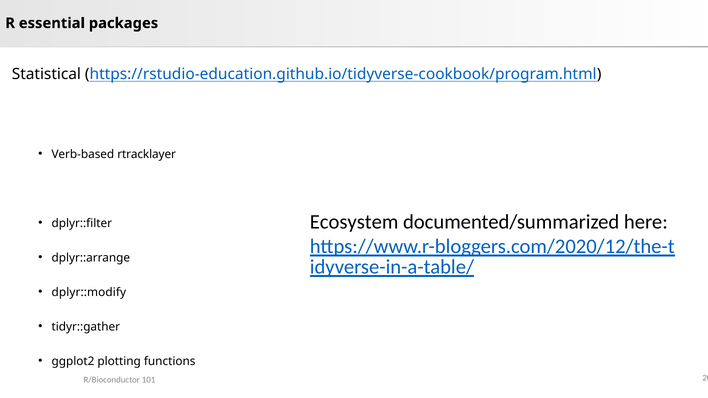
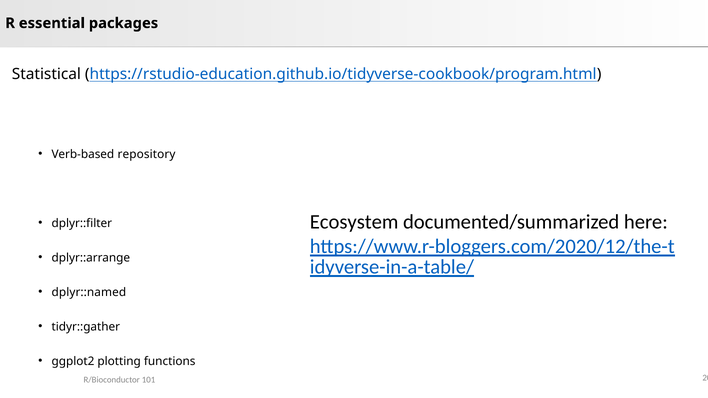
rtracklayer: rtracklayer -> repository (146, 154)
dplyr::modify: dplyr::modify -> dplyr::named (89, 292)
